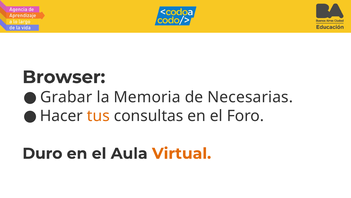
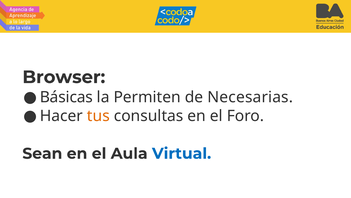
Grabar: Grabar -> Básicas (66, 97)
Memoria: Memoria -> Permiten (147, 97)
Duro: Duro -> Sean (42, 153)
Virtual colour: orange -> blue (182, 153)
